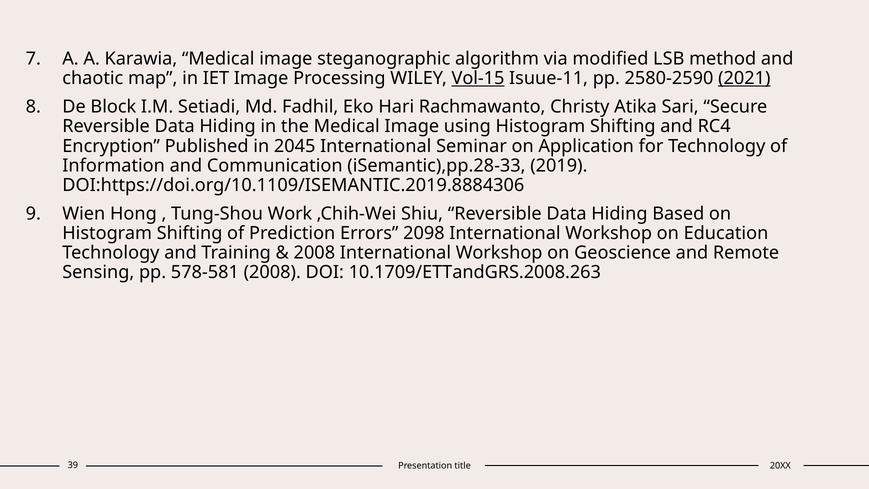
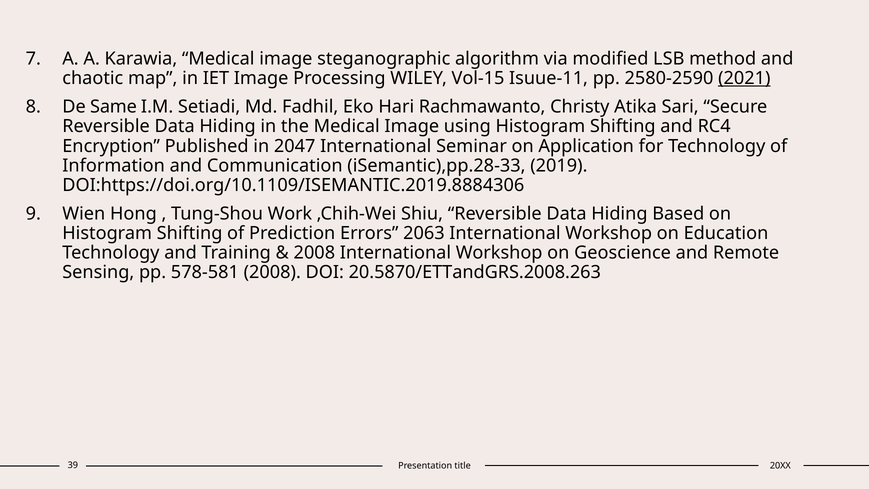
Vol-15 underline: present -> none (478, 78)
Block: Block -> Same (113, 107)
2045: 2045 -> 2047 (295, 146)
2098: 2098 -> 2063 (424, 233)
10.1709/ETTandGRS.2008.263: 10.1709/ETTandGRS.2008.263 -> 20.5870/ETTandGRS.2008.263 (475, 272)
